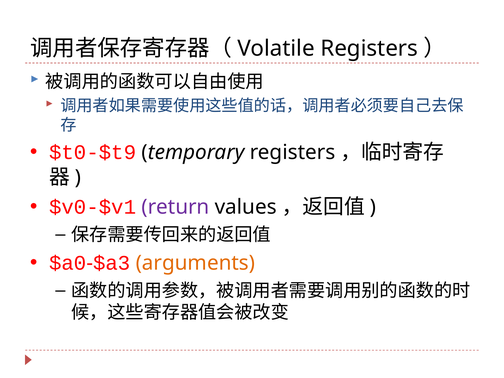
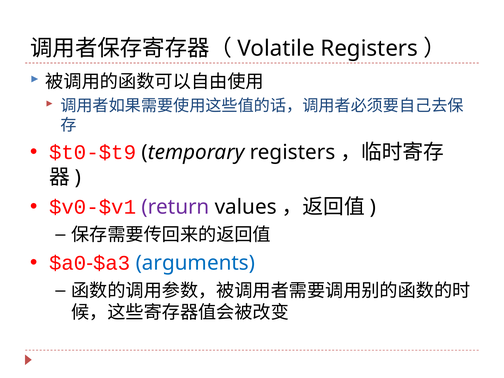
arguments colour: orange -> blue (195, 263)
